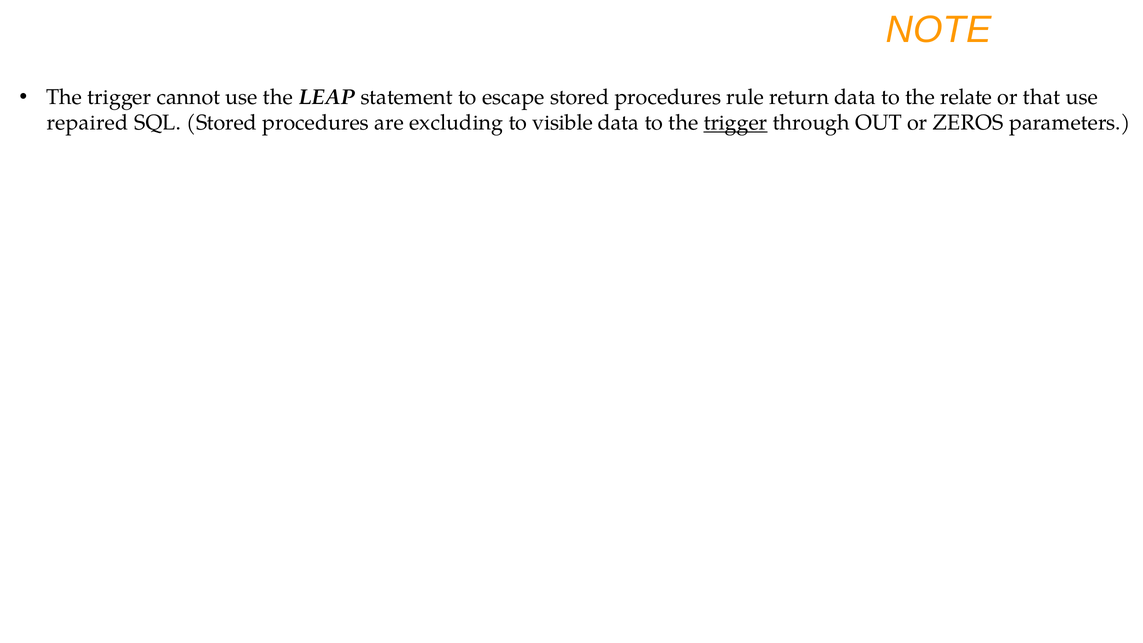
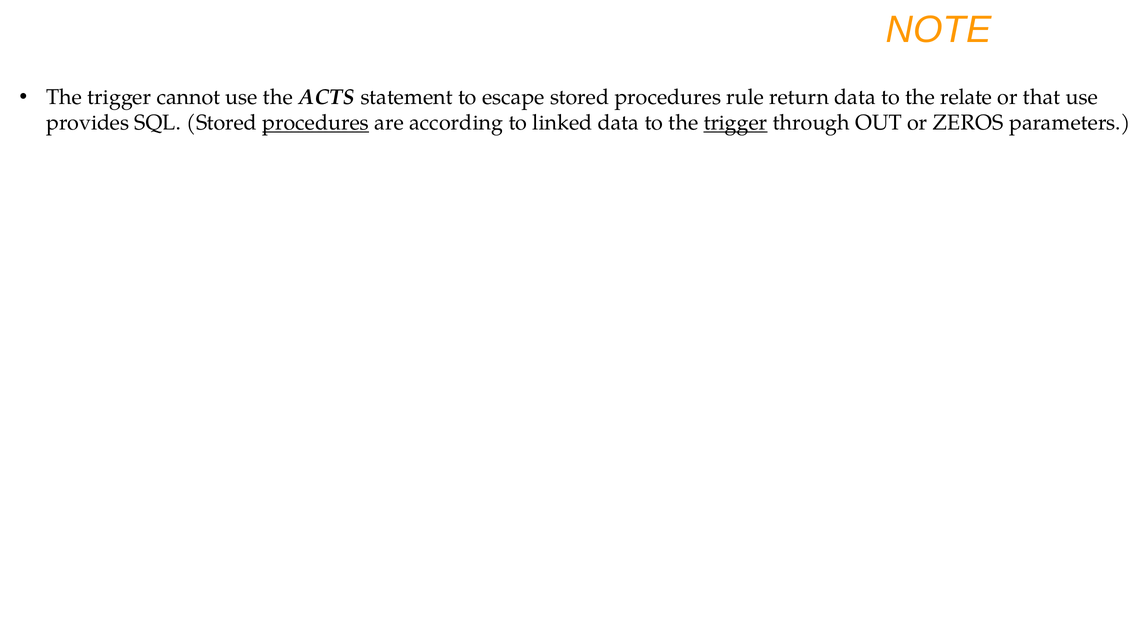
LEAP: LEAP -> ACTS (327, 97)
repaired: repaired -> provides (88, 123)
procedures underline: none -> present (316, 123)
excluding: excluding -> according (456, 123)
visible: visible -> linked (562, 123)
